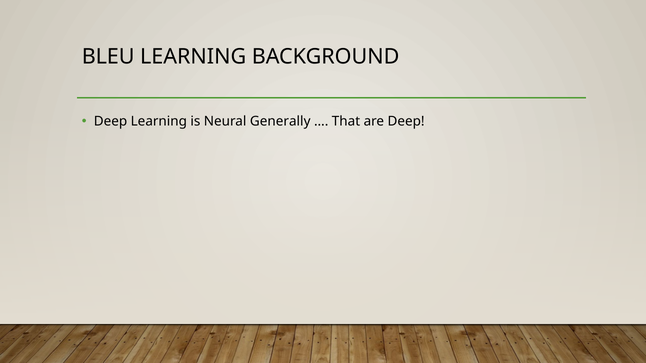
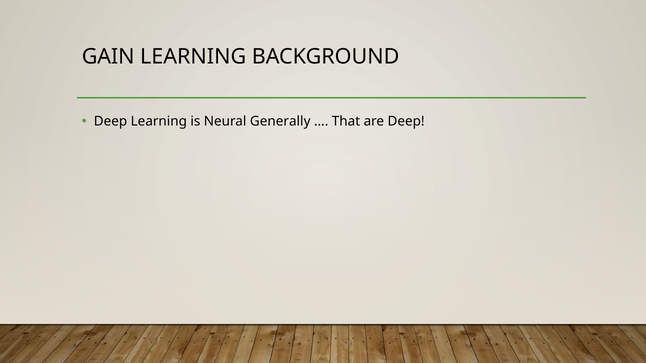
BLEU: BLEU -> GAIN (108, 57)
